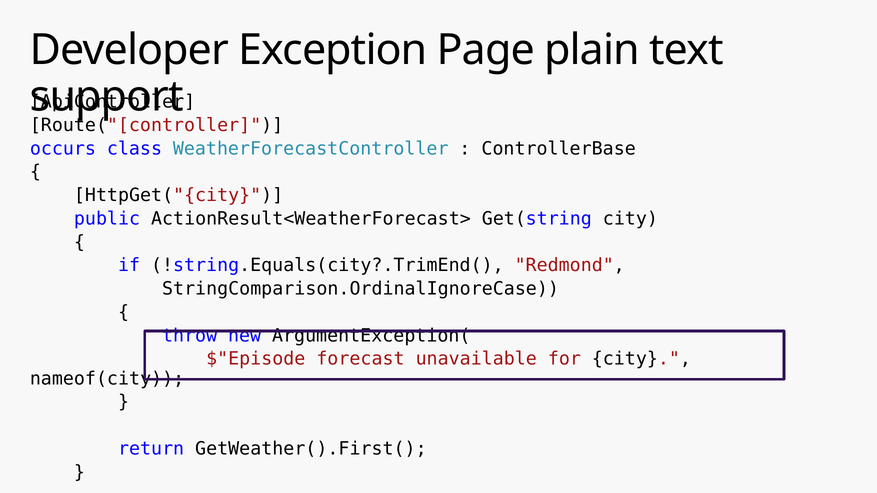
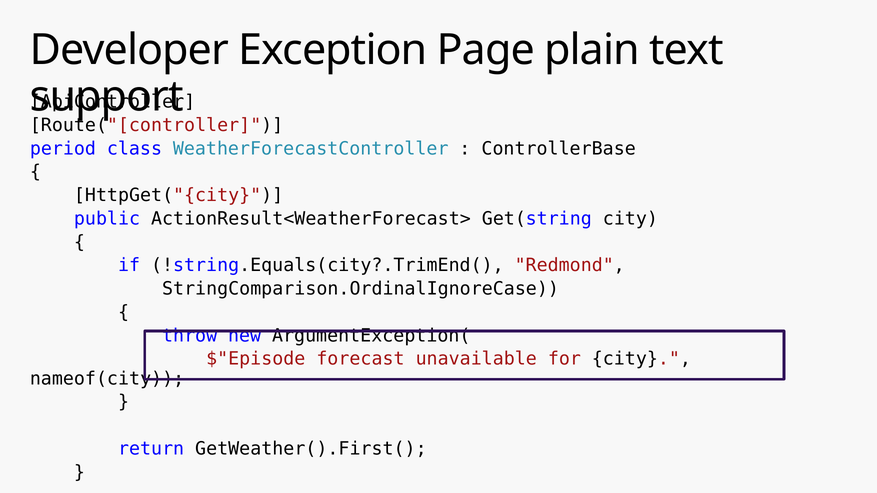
occurs: occurs -> period (63, 149)
